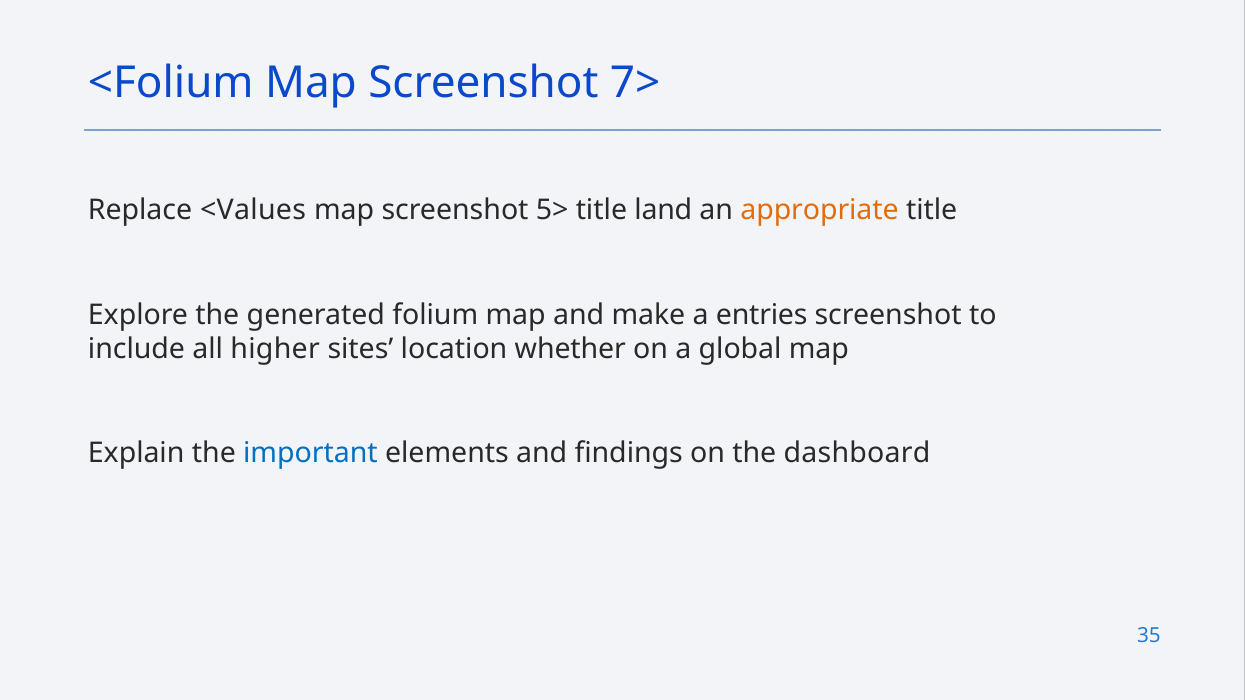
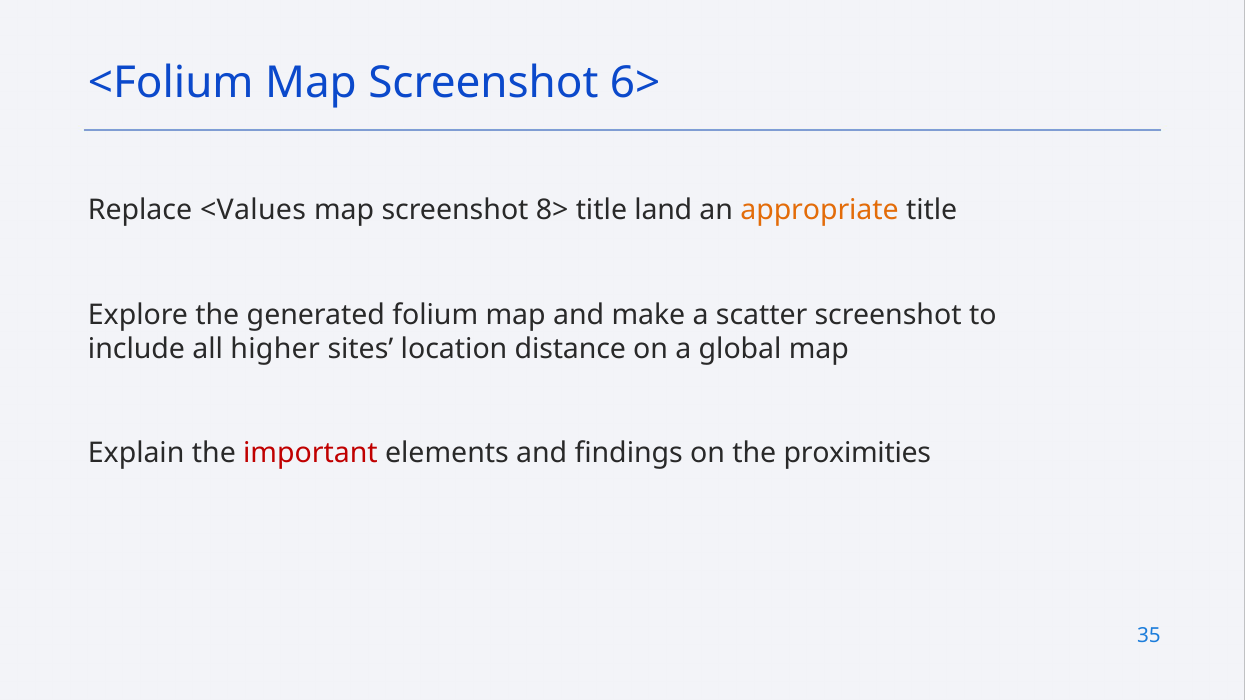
7>: 7> -> 6> (635, 83)
5>: 5> -> 8> (552, 210)
entries: entries -> scatter (762, 315)
whether: whether -> distance (570, 349)
important colour: blue -> red (310, 454)
dashboard: dashboard -> proximities (857, 454)
